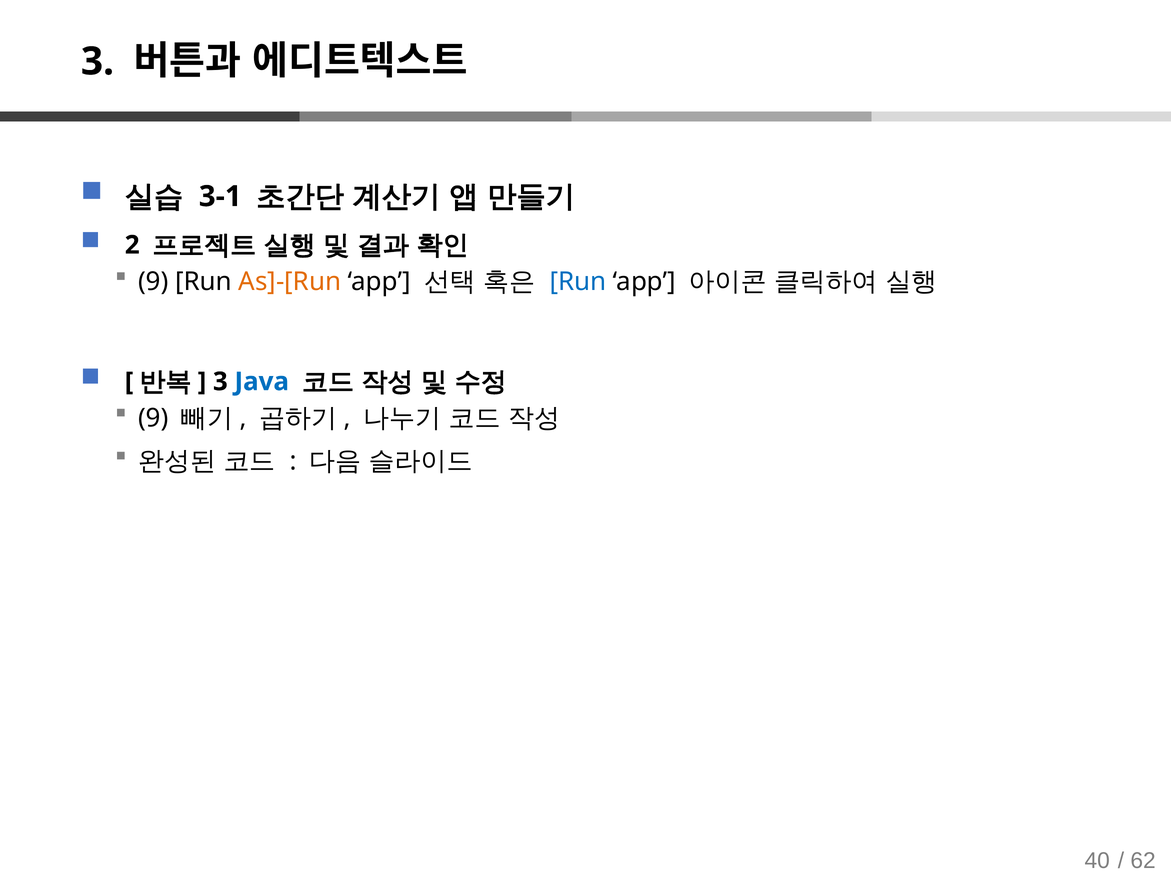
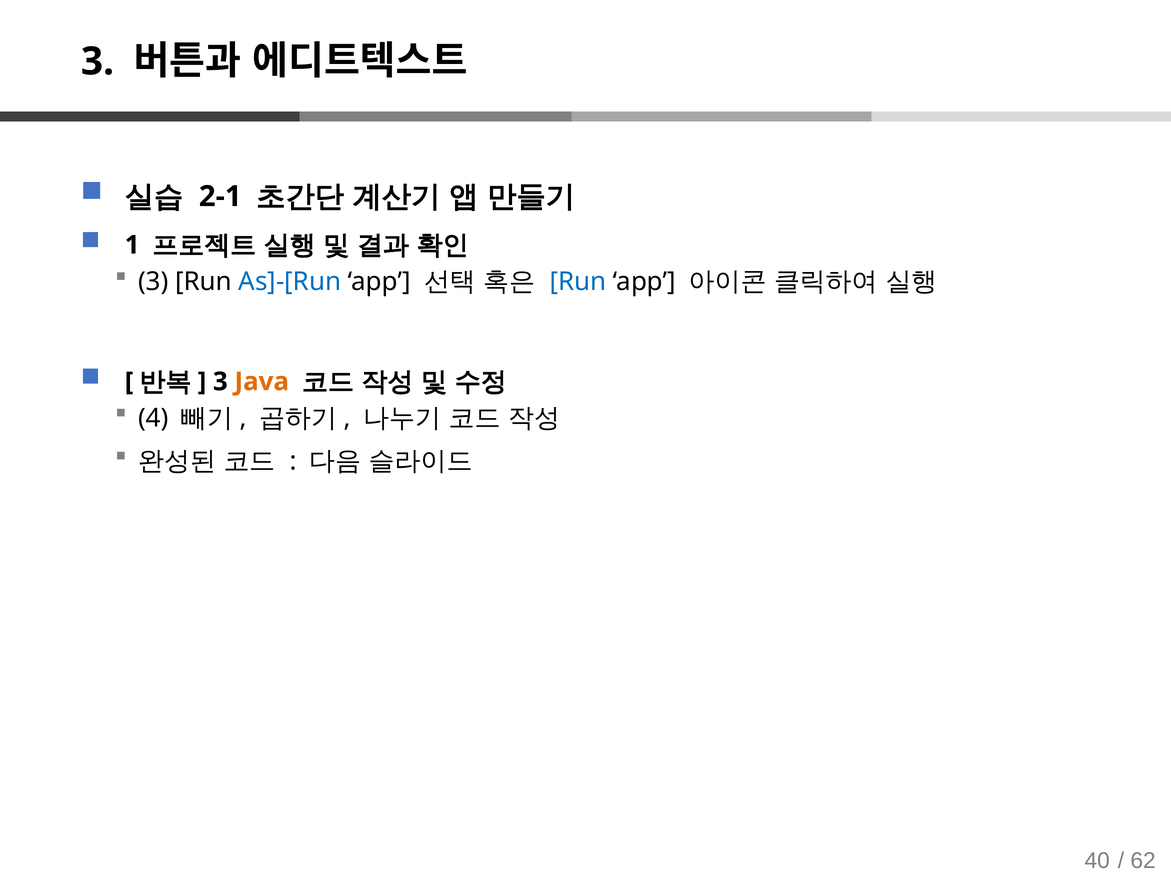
3-1: 3-1 -> 2-1 (220, 196)
2: 2 -> 1 (132, 245)
9: 9 -> 3 (153, 281)
As]-[Run colour: orange -> blue (290, 281)
Java colour: blue -> orange (262, 381)
9: 9 -> 4 (153, 418)
